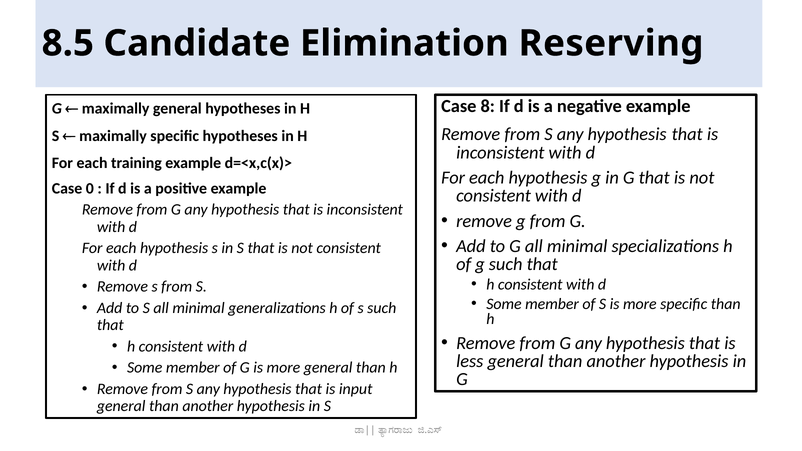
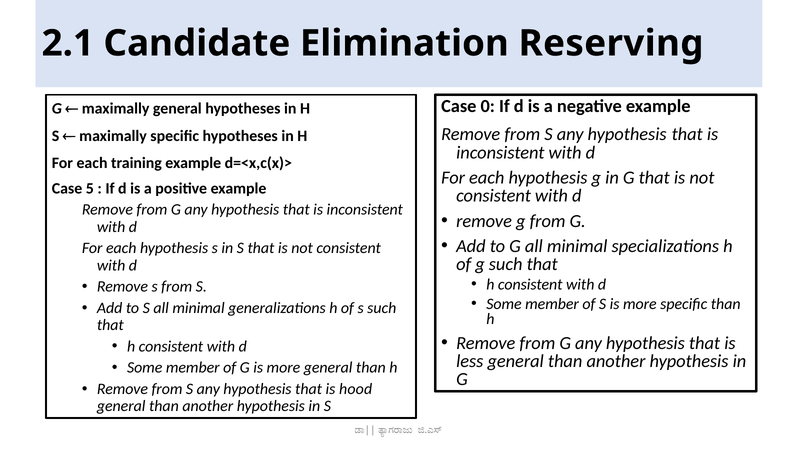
8.5: 8.5 -> 2.1 (68, 43)
8: 8 -> 0 (488, 106)
0: 0 -> 5 (90, 188)
input: input -> hood (356, 389)
